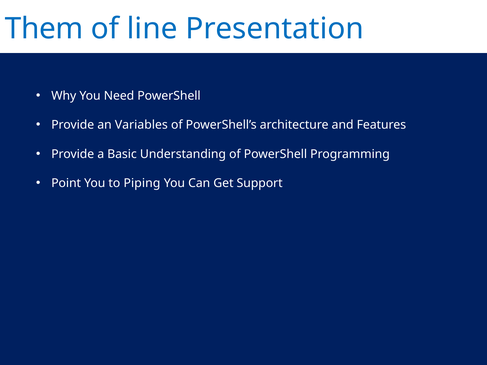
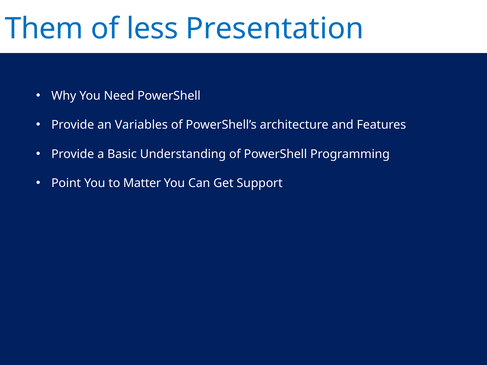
line: line -> less (152, 29)
Piping: Piping -> Matter (142, 183)
